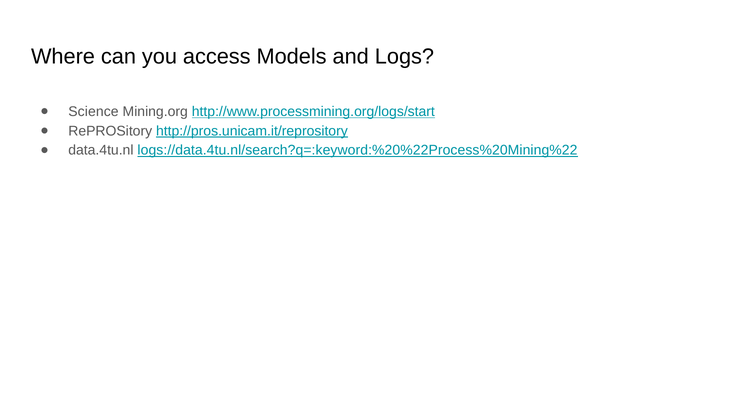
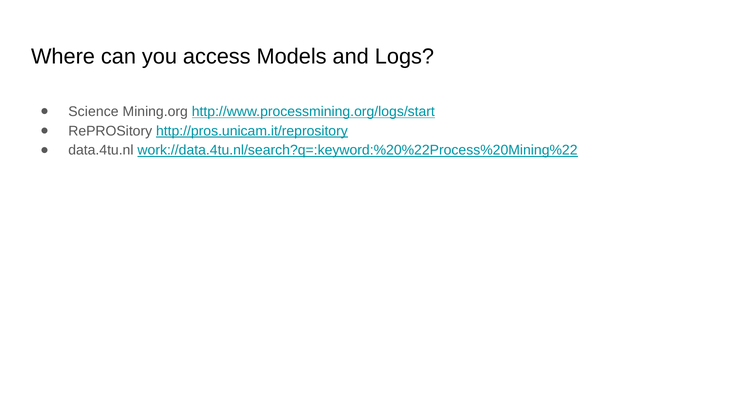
logs://data.4tu.nl/search?q=:keyword:%20%22Process%20Mining%22: logs://data.4tu.nl/search?q=:keyword:%20%22Process%20Mining%22 -> work://data.4tu.nl/search?q=:keyword:%20%22Process%20Mining%22 (358, 150)
